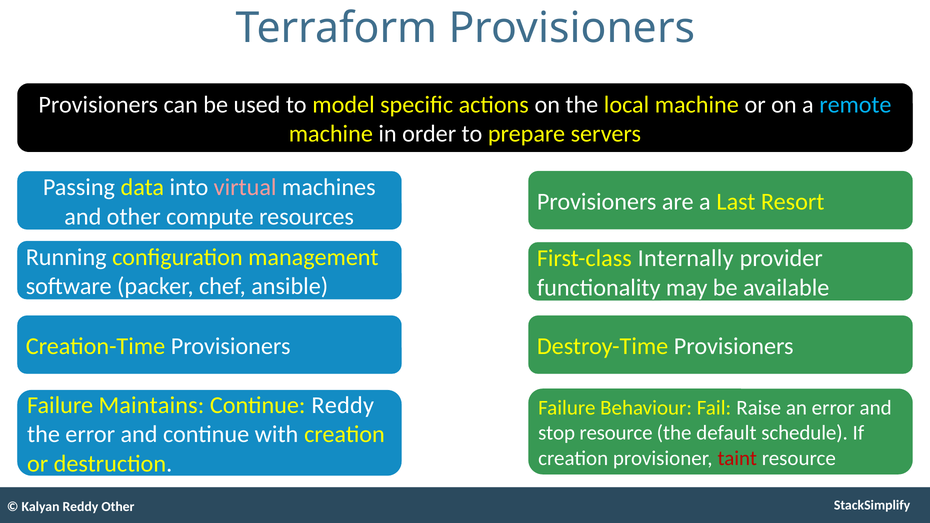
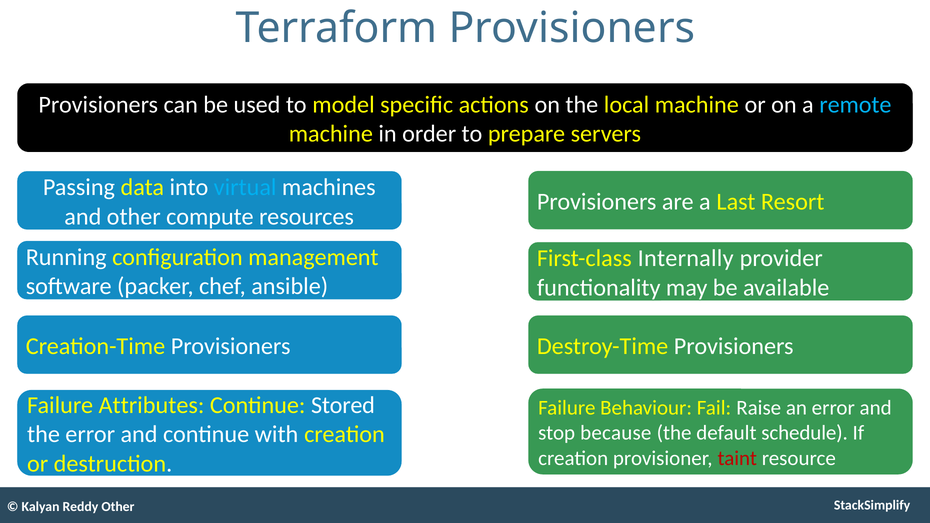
virtual colour: pink -> light blue (245, 188)
Maintains: Maintains -> Attributes (151, 406)
Continue Reddy: Reddy -> Stored (343, 406)
stop resource: resource -> because (616, 433)
